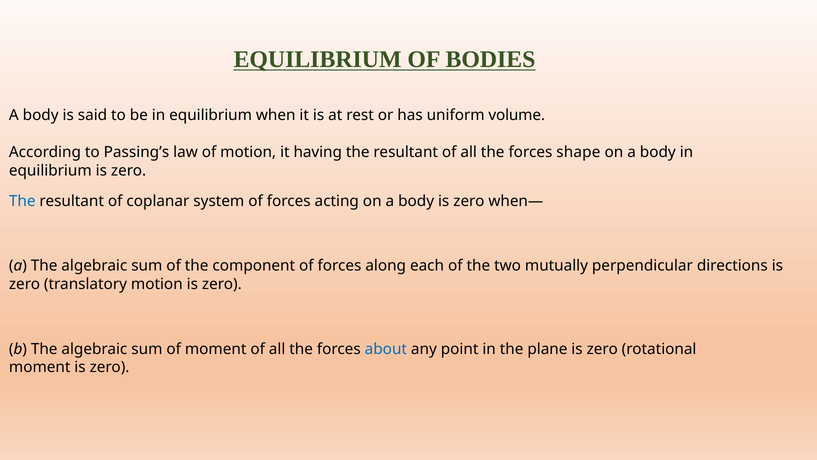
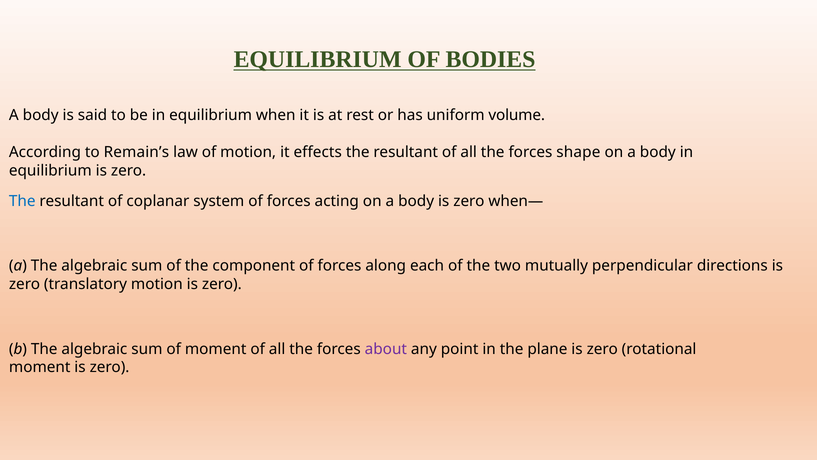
Passing’s: Passing’s -> Remain’s (136, 152)
having: having -> effects (318, 152)
about colour: blue -> purple (386, 349)
